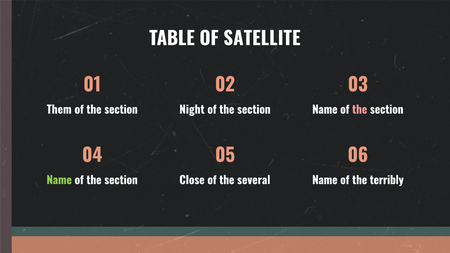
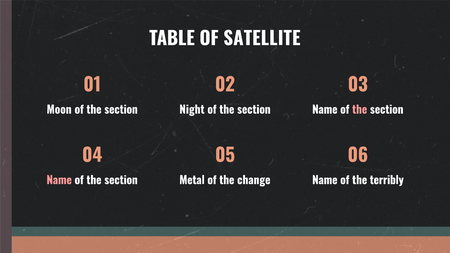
Them: Them -> Moon (59, 110)
Name colour: light green -> pink (59, 181)
Close: Close -> Metal (192, 181)
several: several -> change (254, 181)
